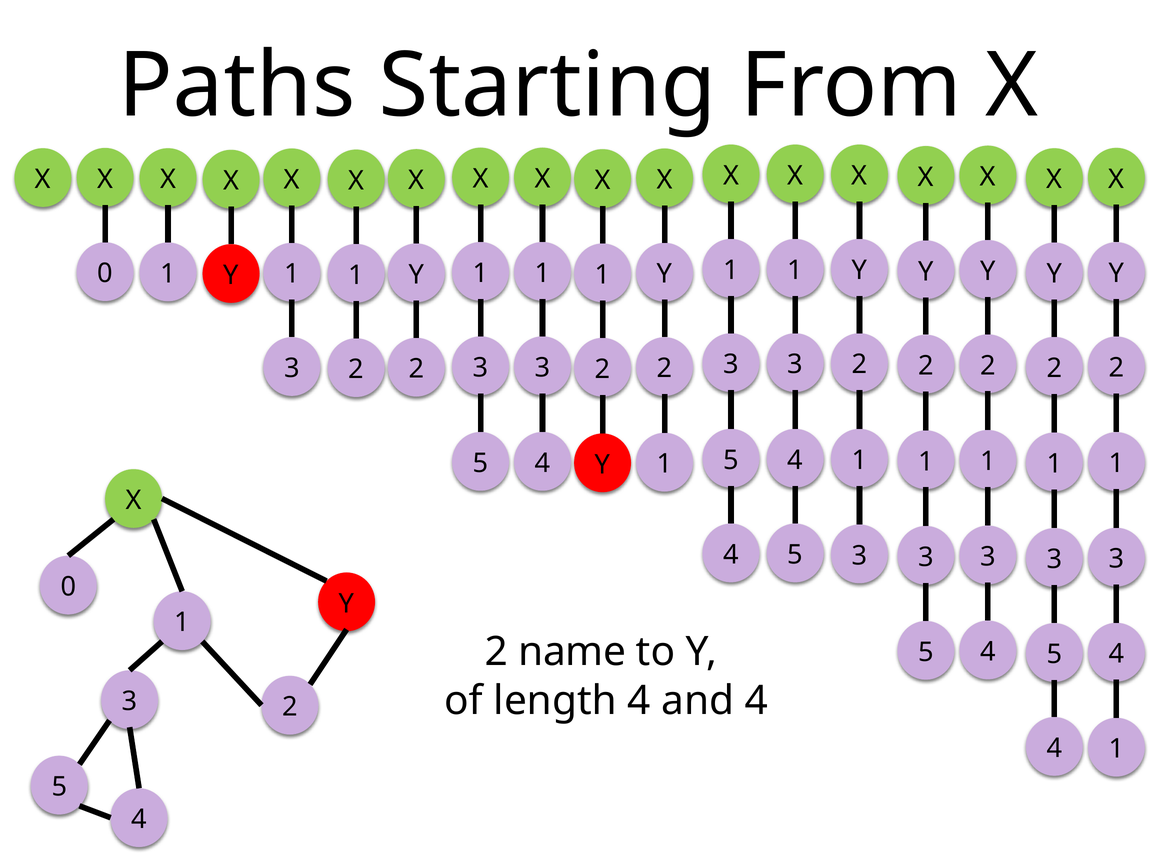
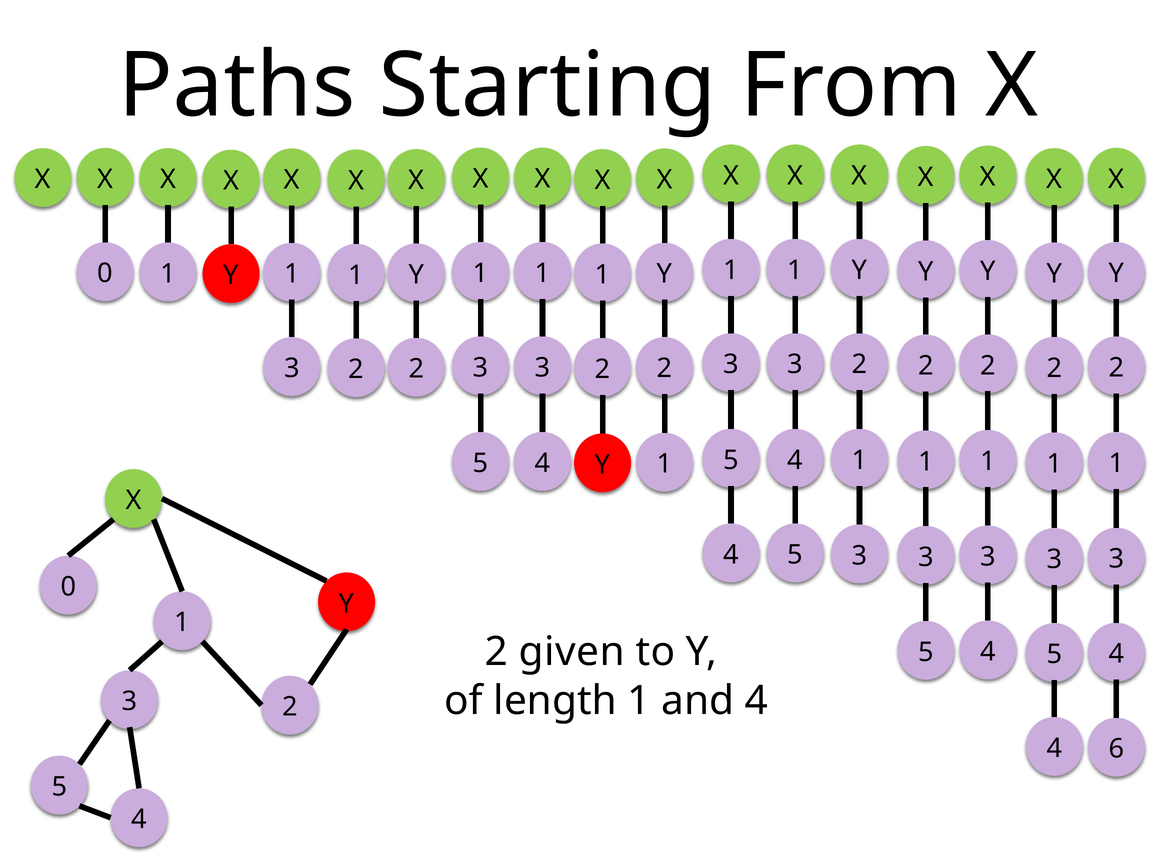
name: name -> given (572, 652)
length 4: 4 -> 1 (639, 701)
4 1: 1 -> 6 (1116, 750)
